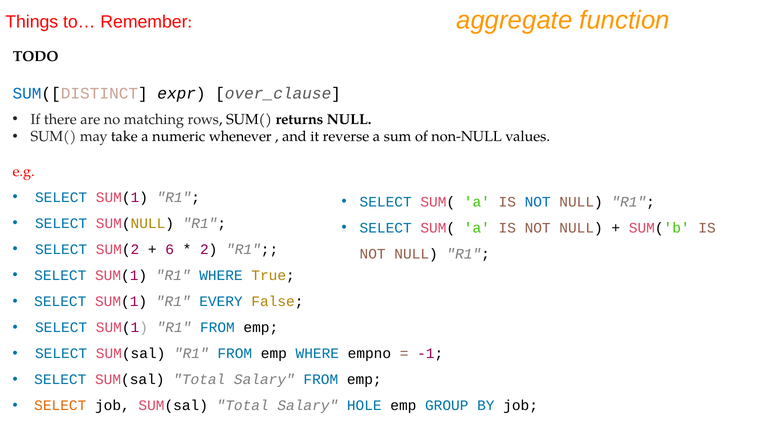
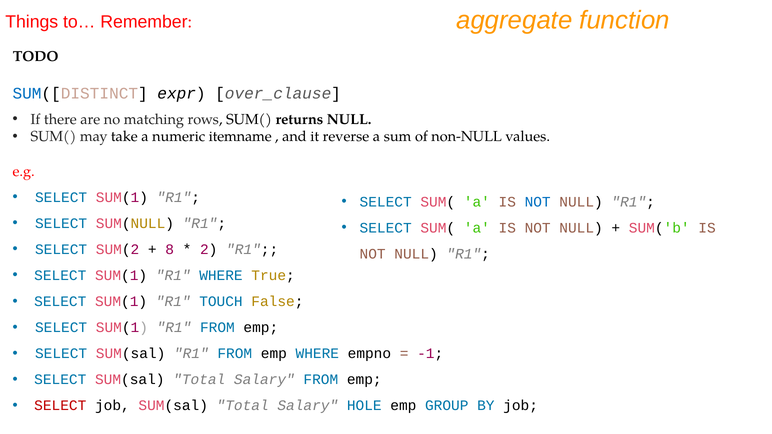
whenever: whenever -> itemname (240, 137)
6: 6 -> 8 (170, 250)
EVERY: EVERY -> TOUCH (221, 302)
SELECT colour: orange -> red (60, 406)
